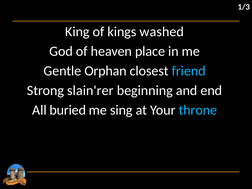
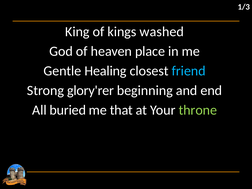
Orphan: Orphan -> Healing (106, 71)
slain'rer: slain'rer -> glory'rer (91, 90)
sing: sing -> that (121, 110)
throne colour: light blue -> light green (198, 110)
